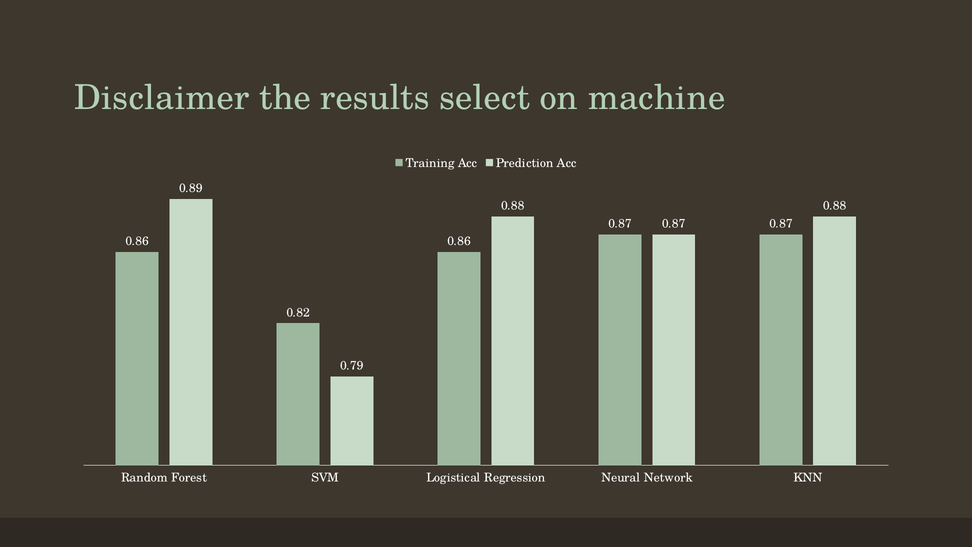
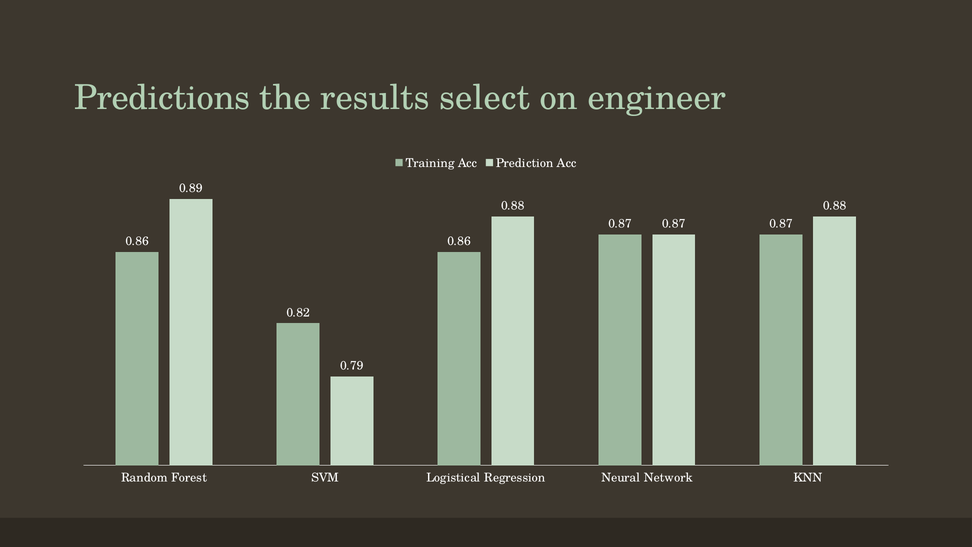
Disclaimer: Disclaimer -> Predictions (162, 98)
machine: machine -> engineer (657, 98)
